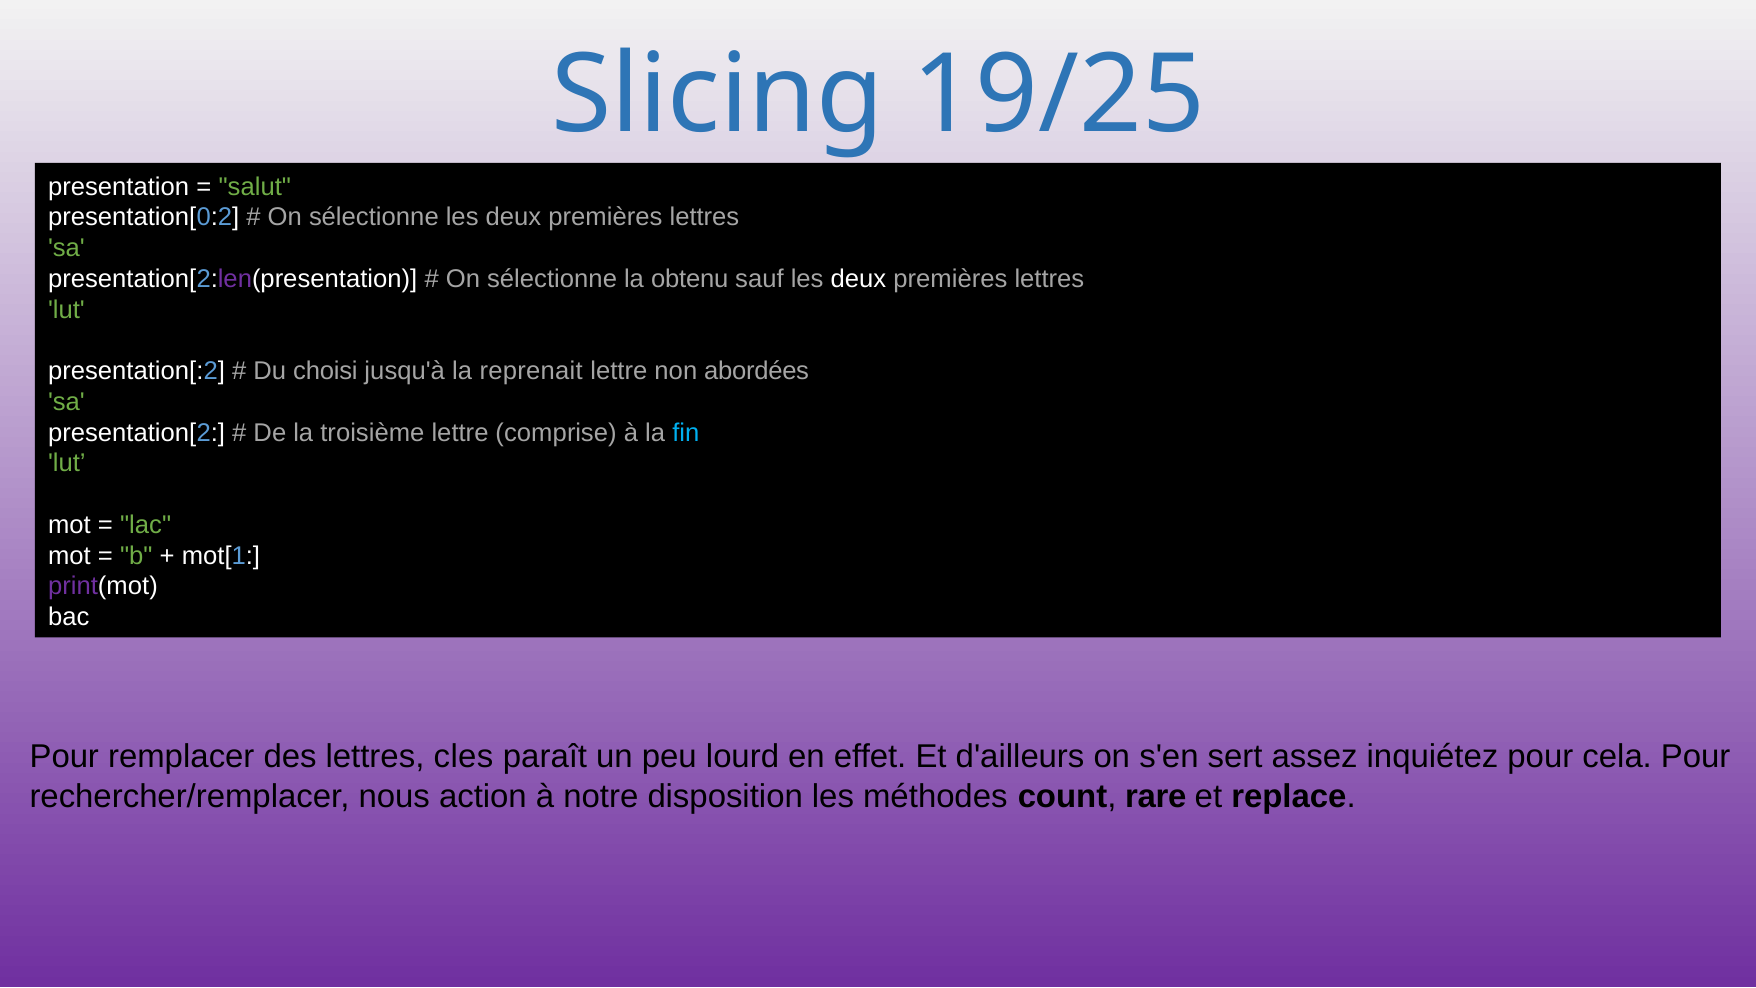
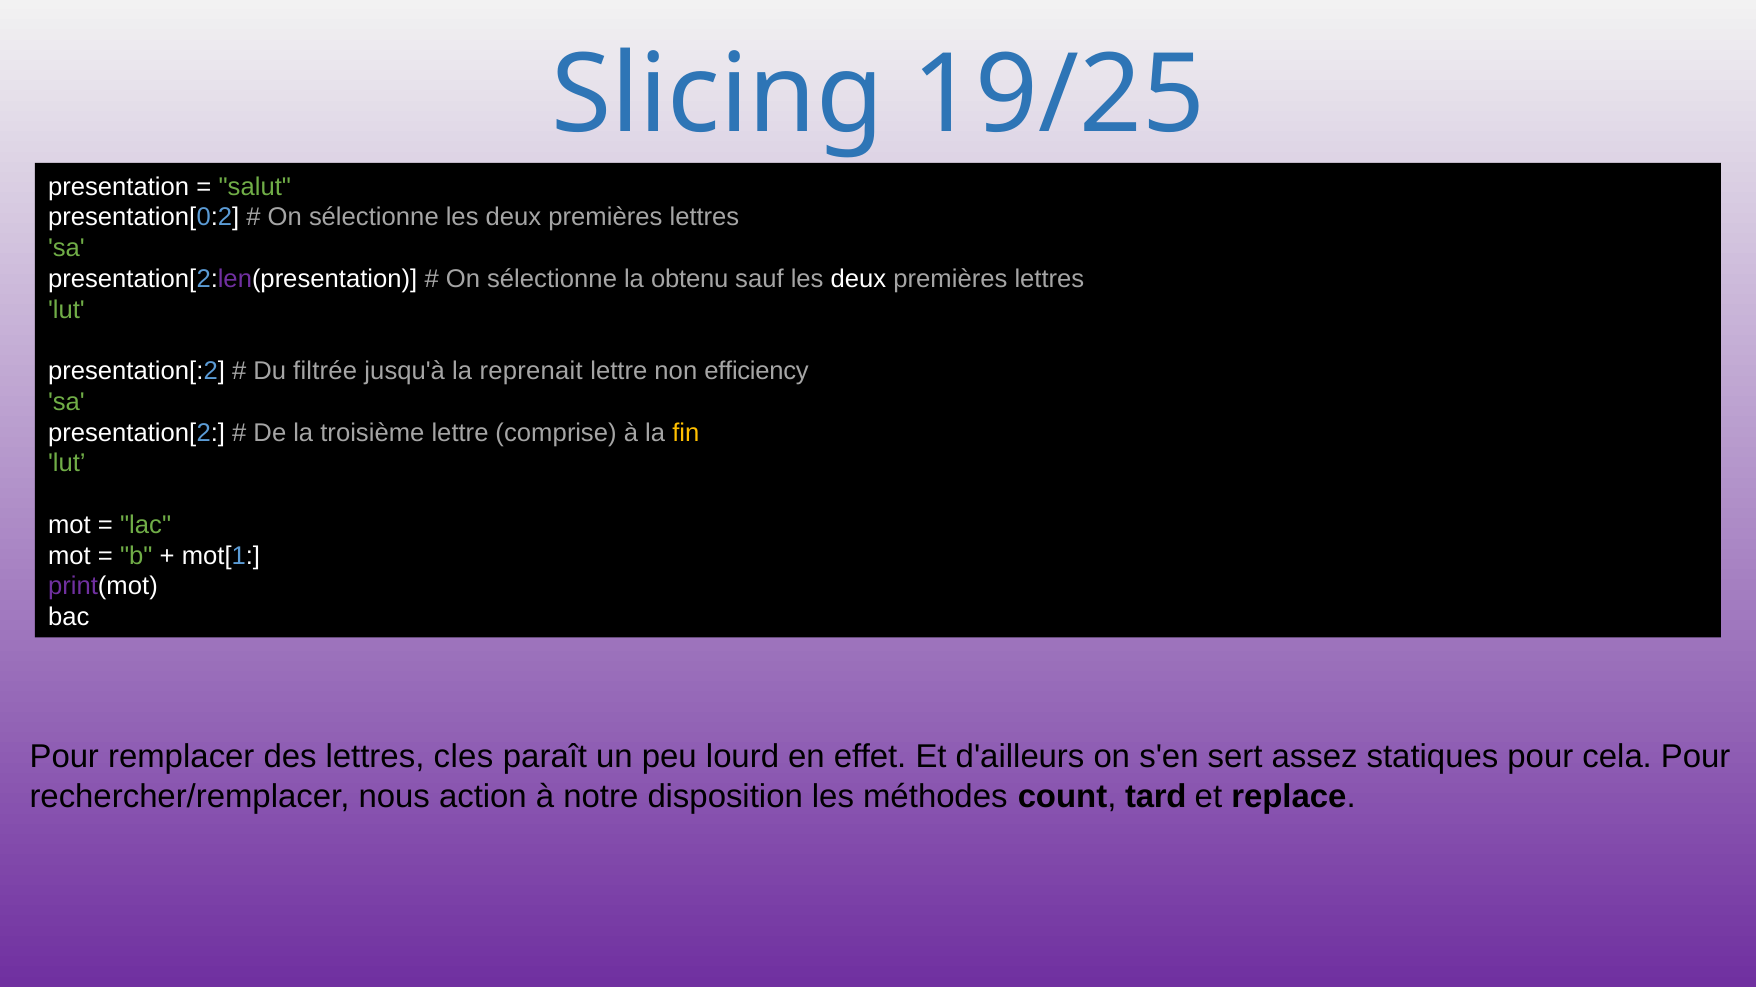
choisi: choisi -> filtrée (325, 371)
abordées: abordées -> efficiency (757, 371)
fin colour: light blue -> yellow (686, 433)
inquiétez: inquiétez -> statiques (1433, 757)
rare: rare -> tard (1156, 796)
